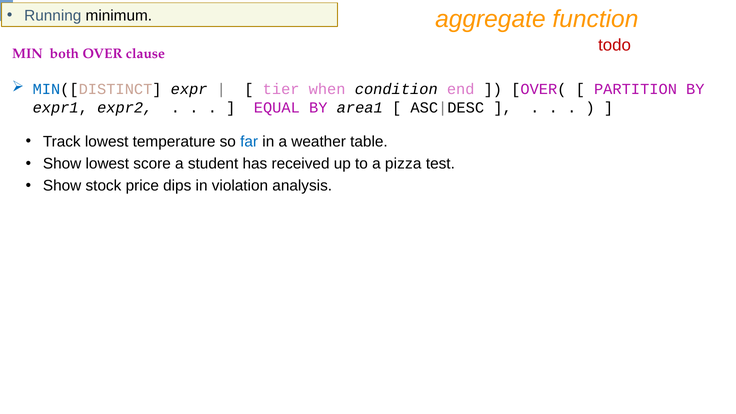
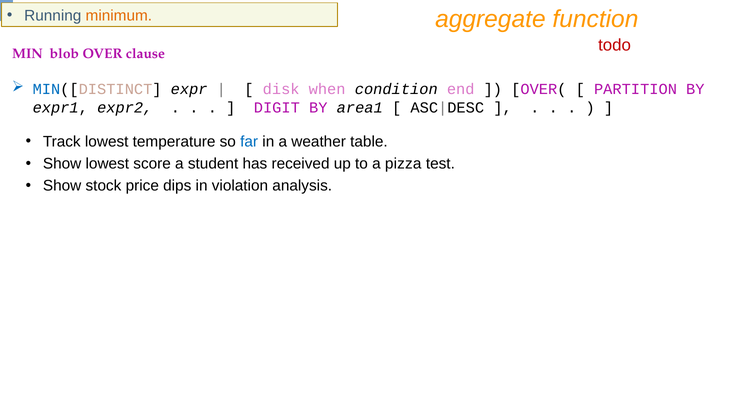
minimum colour: black -> orange (119, 16)
both: both -> blob (64, 54)
tier: tier -> disk (281, 89)
EQUAL: EQUAL -> DIGIT (277, 107)
